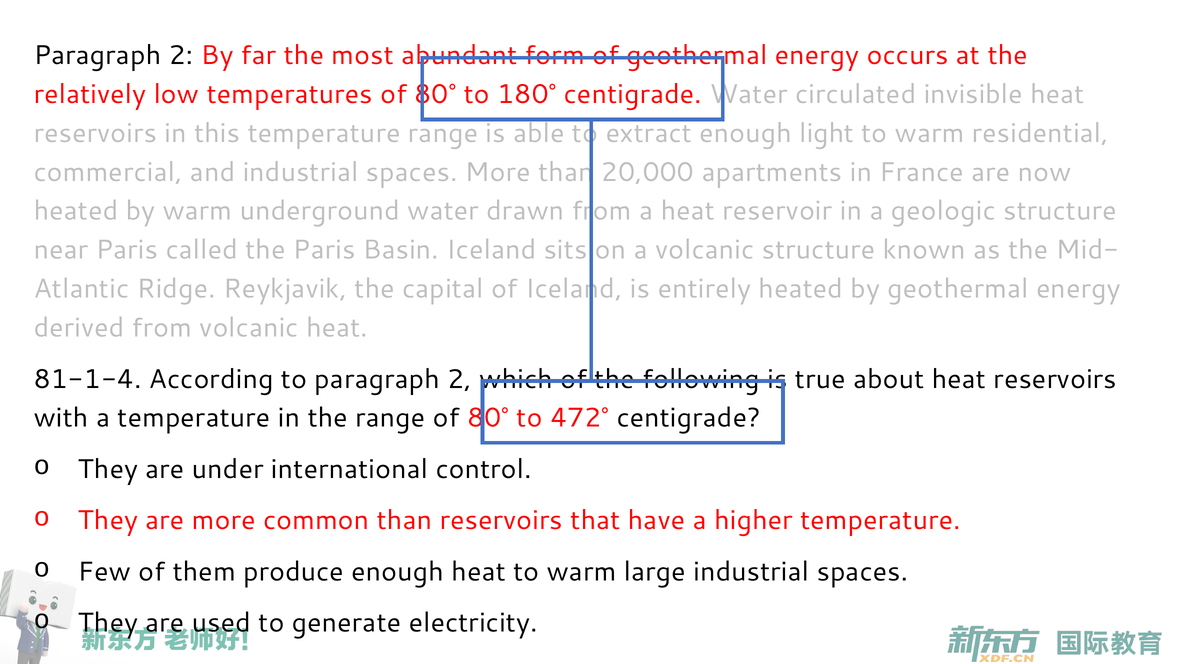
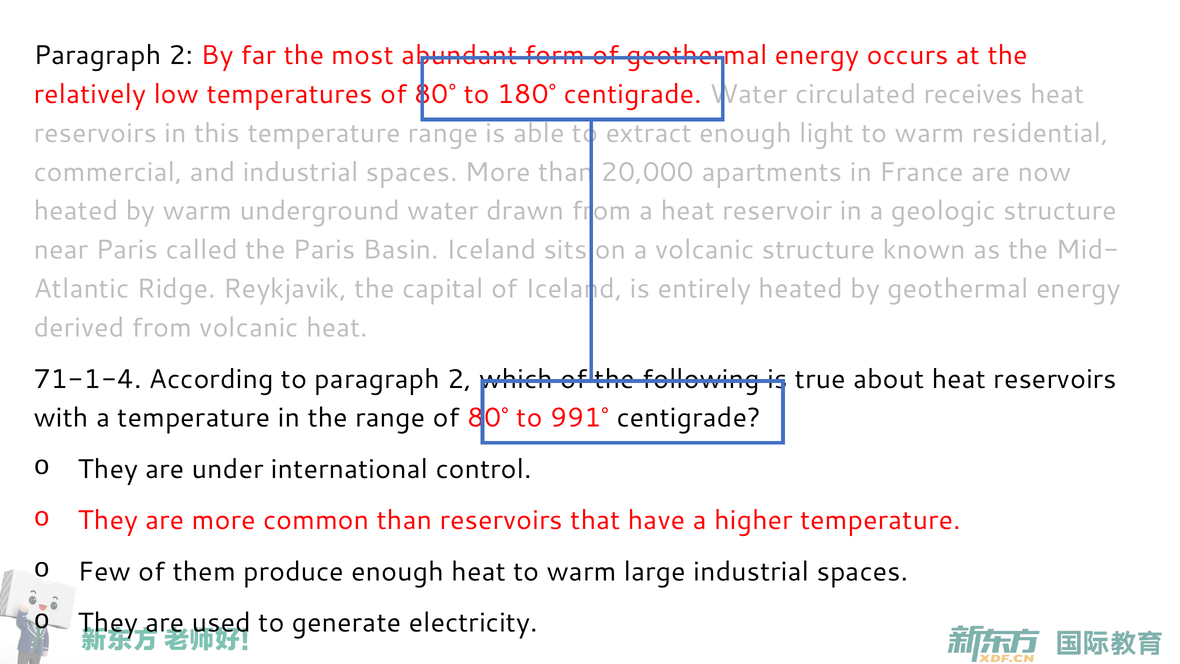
invisible: invisible -> receives (973, 94)
81-1-4: 81-1-4 -> 71-1-4 (88, 379)
472°: 472° -> 991° (580, 418)
